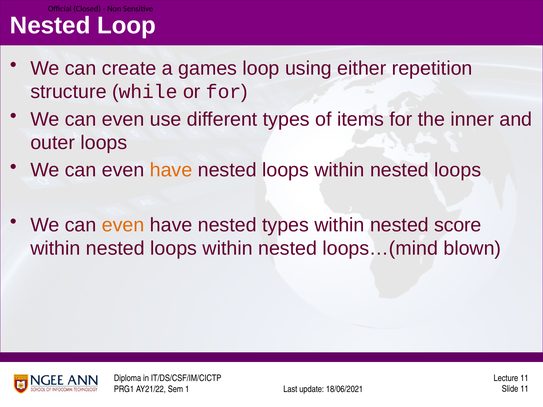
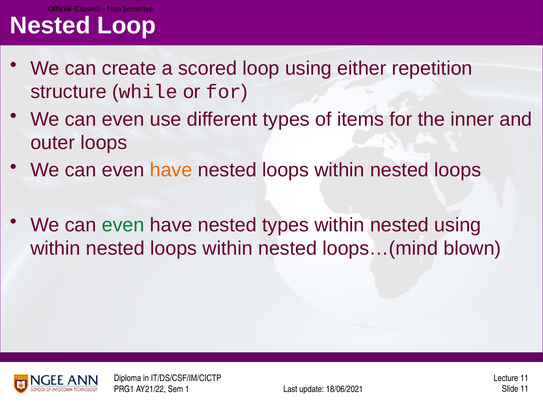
games: games -> scored (208, 68)
even colour: orange -> green (123, 225)
nested score: score -> using (458, 225)
